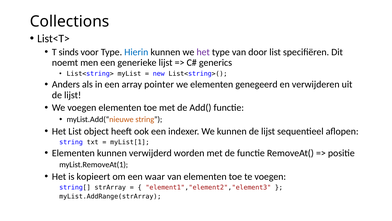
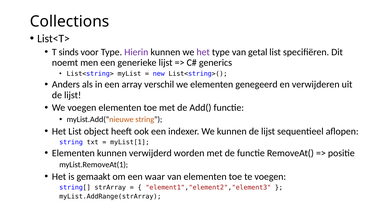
Hierin colour: blue -> purple (136, 52)
door: door -> getal (258, 52)
pointer: pointer -> verschil (159, 84)
kopieert: kopieert -> gemaakt (94, 176)
